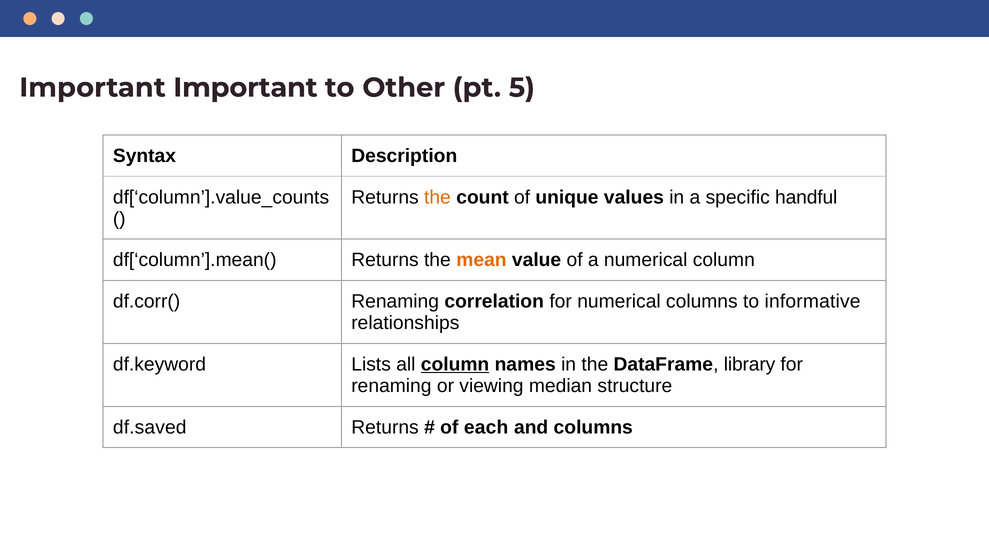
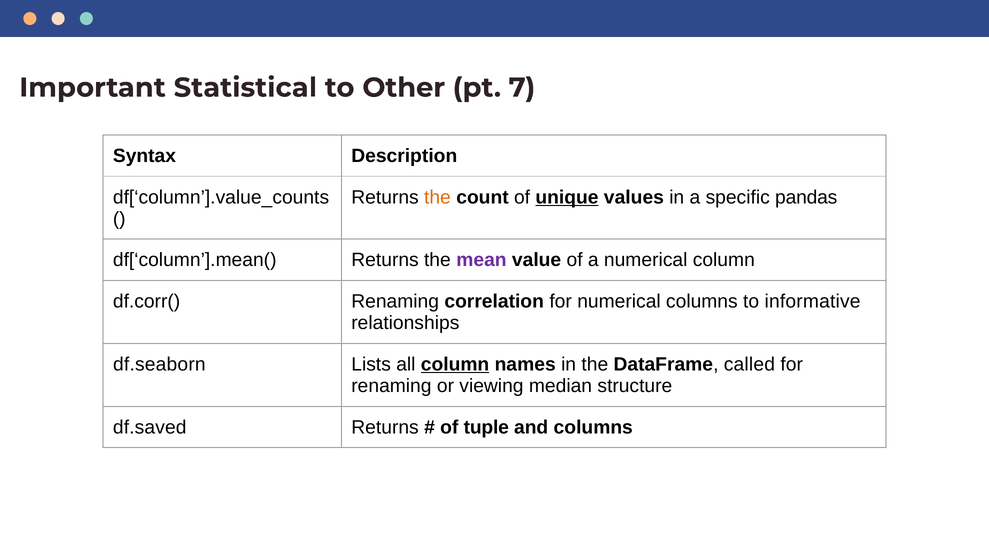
Important Important: Important -> Statistical (245, 88)
5: 5 -> 7 (522, 88)
unique underline: none -> present (567, 197)
handful: handful -> pandas (806, 197)
mean colour: orange -> purple (481, 260)
df.keyword: df.keyword -> df.seaborn (159, 365)
library: library -> called (749, 365)
each: each -> tuple (486, 428)
